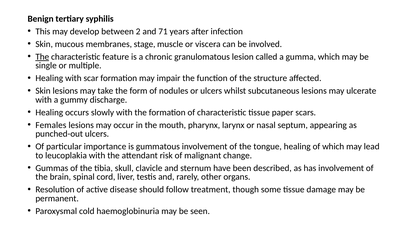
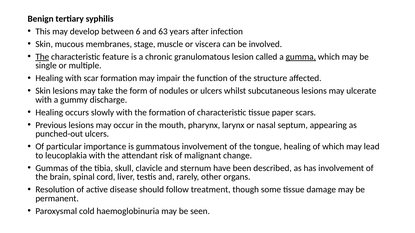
2: 2 -> 6 (138, 31)
71: 71 -> 63 (163, 31)
gumma underline: none -> present (301, 57)
Females: Females -> Previous (51, 125)
